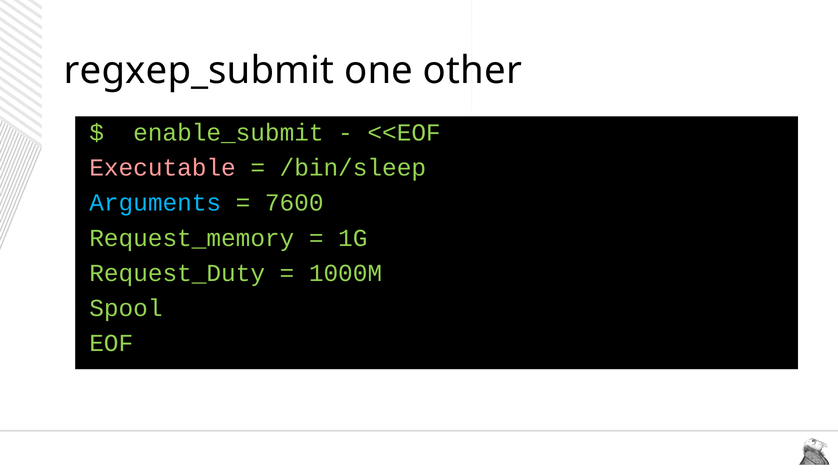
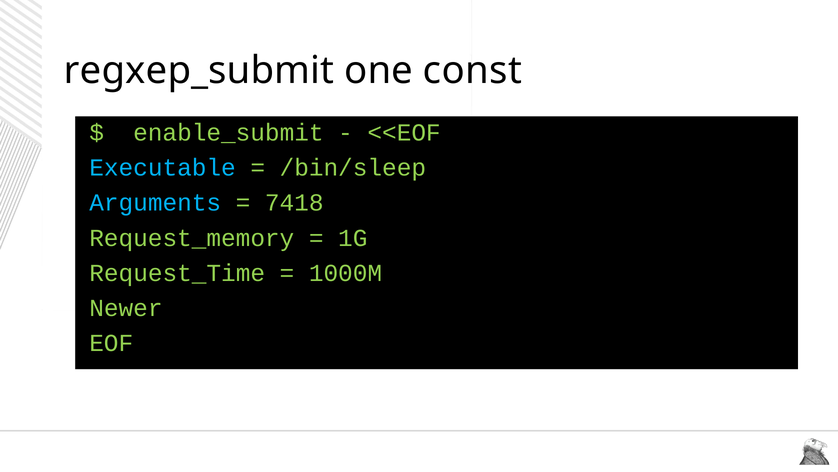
other: other -> const (472, 70)
Executable colour: pink -> light blue (163, 167)
7600: 7600 -> 7418 (294, 203)
Request_Duty: Request_Duty -> Request_Time (177, 273)
Spool: Spool -> Newer (126, 308)
